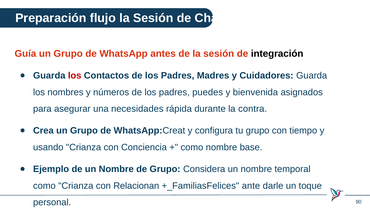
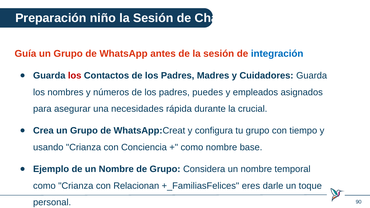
flujo: flujo -> niño (103, 18)
integración colour: black -> blue (277, 54)
bienvenida: bienvenida -> empleados (255, 92)
contra: contra -> crucial (253, 109)
ante: ante -> eres (251, 186)
